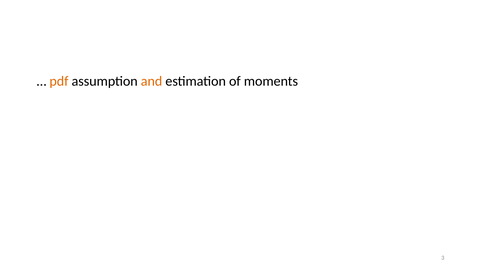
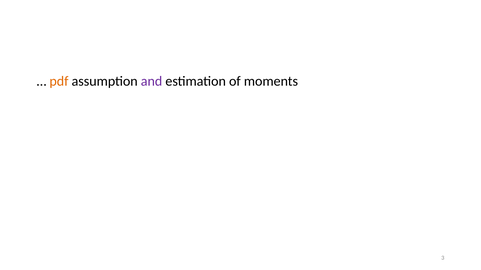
and colour: orange -> purple (152, 81)
